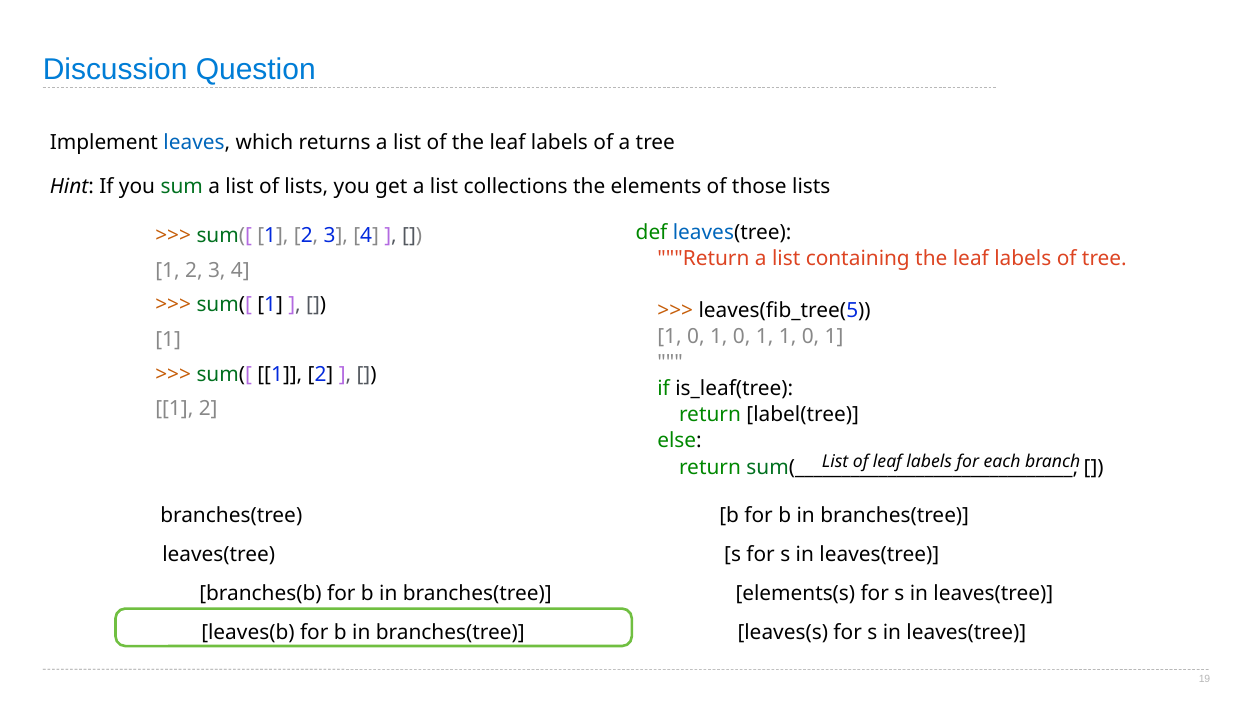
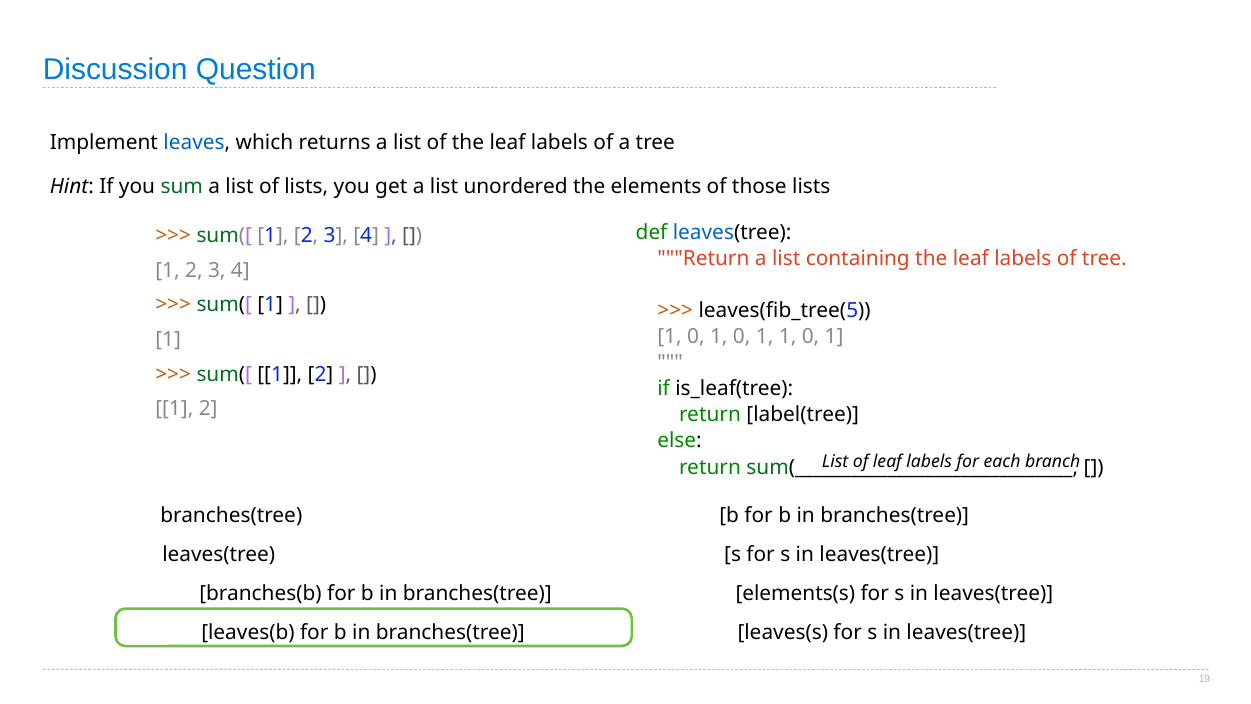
collections: collections -> unordered (516, 187)
